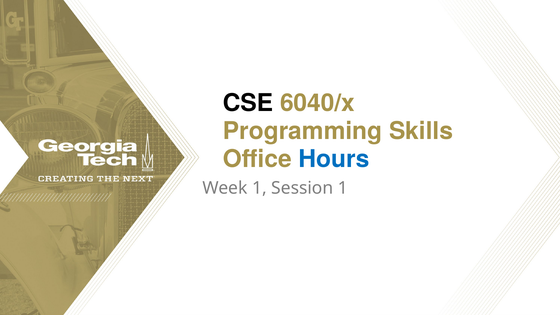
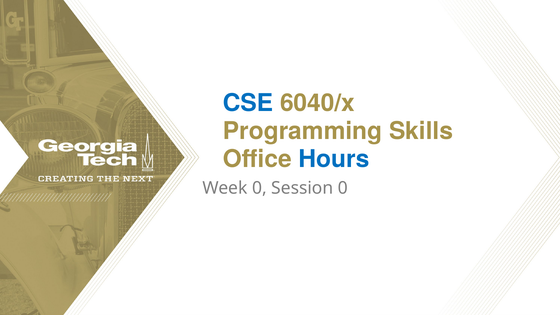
CSE colour: black -> blue (248, 103)
Week 1: 1 -> 0 (259, 188)
Session 1: 1 -> 0 (343, 188)
